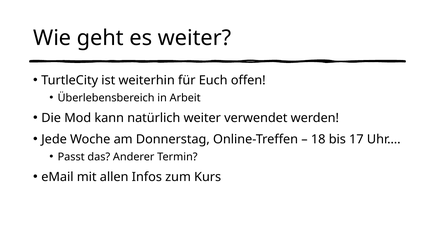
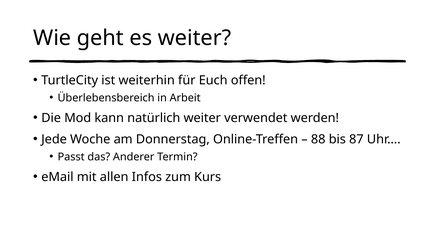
18: 18 -> 88 (318, 140)
17: 17 -> 87 (356, 140)
